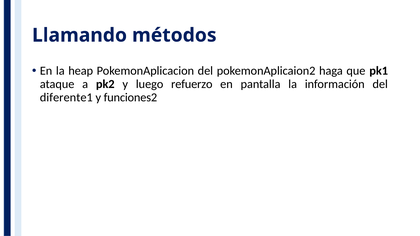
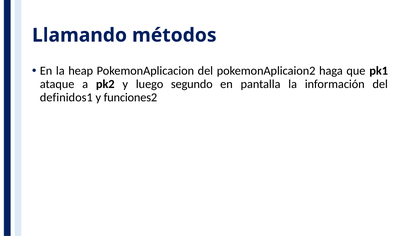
refuerzo: refuerzo -> segundo (192, 84)
diferente1: diferente1 -> definidos1 (66, 97)
